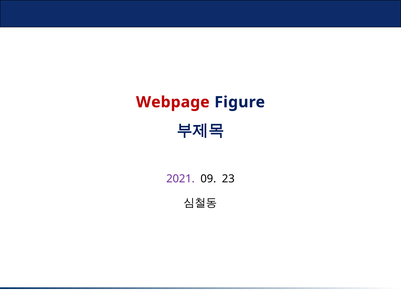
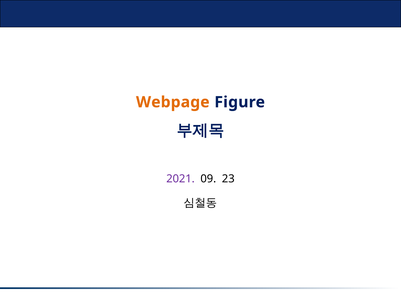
Webpage colour: red -> orange (173, 102)
